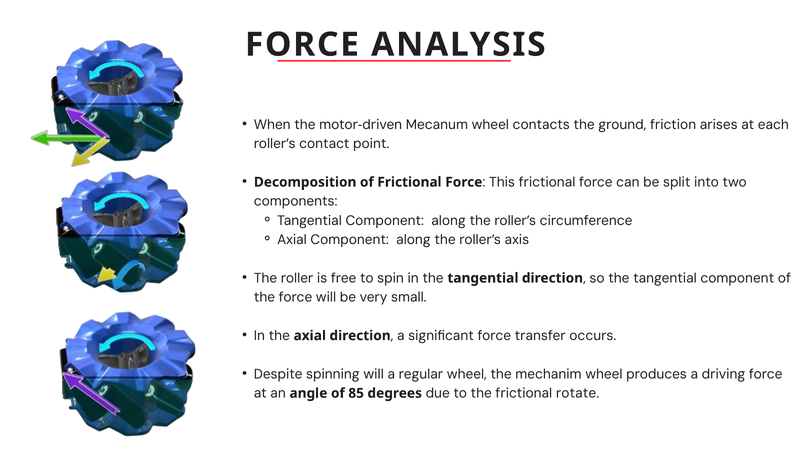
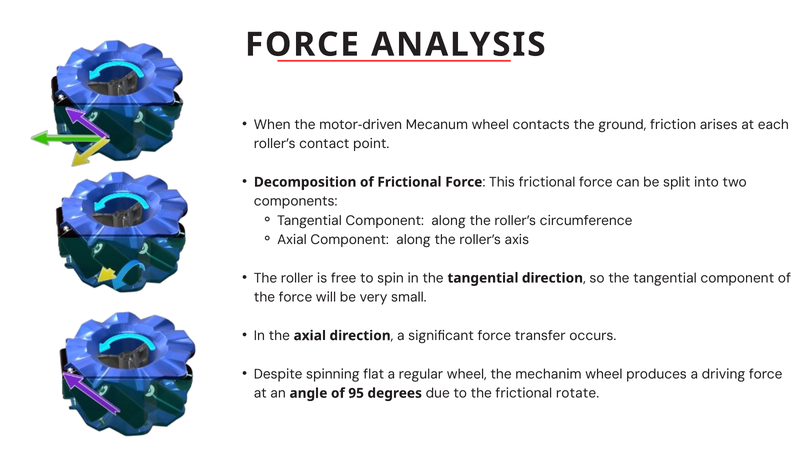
spinning will: will -> flat (374, 374)
85: 85 -> 95 (356, 393)
